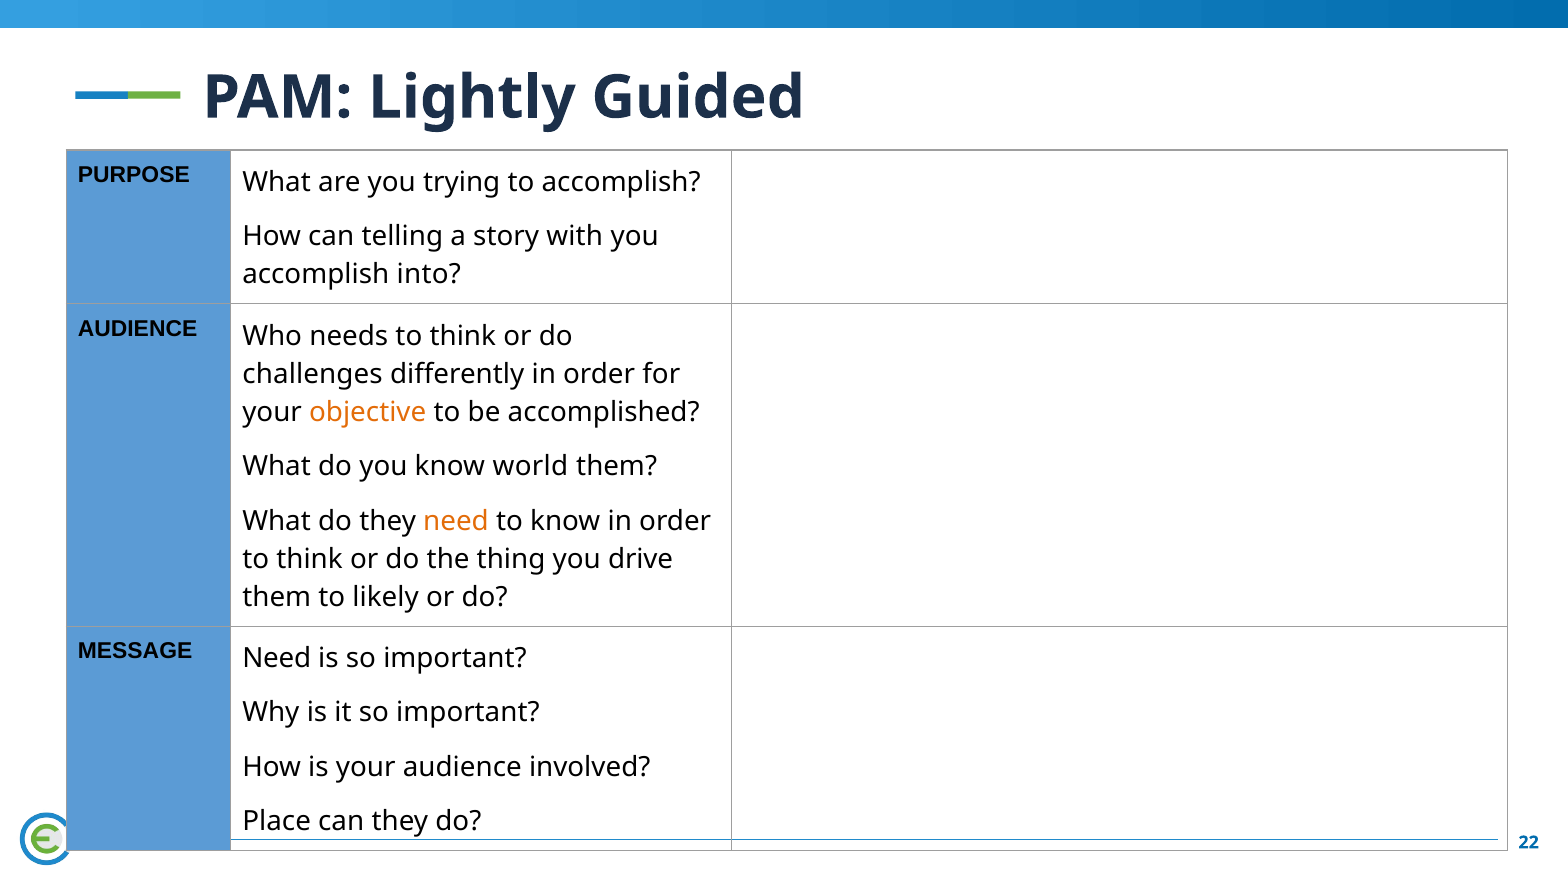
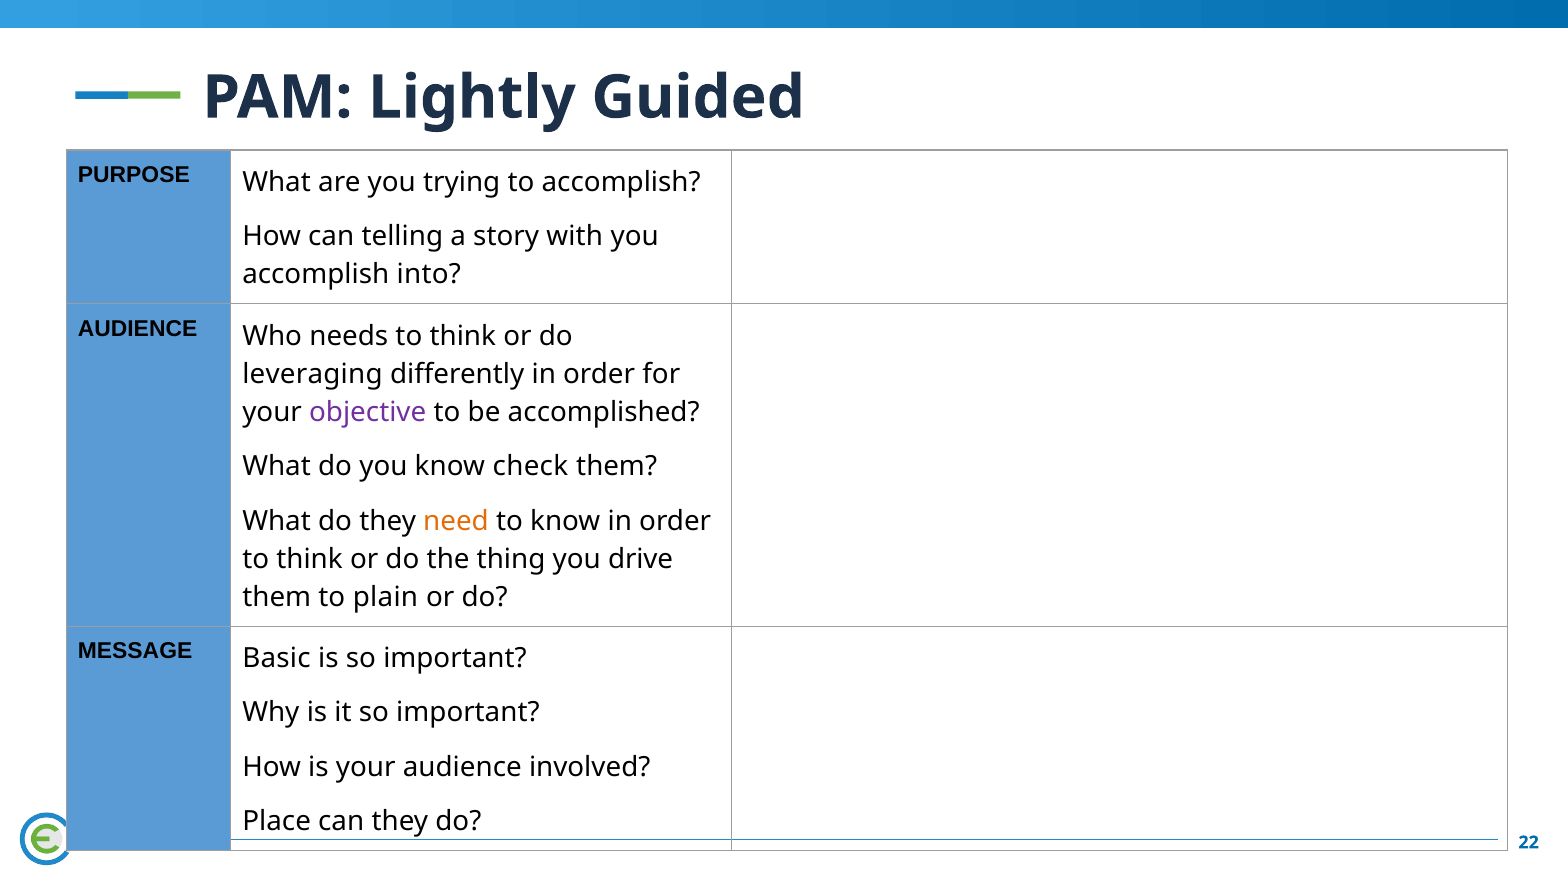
challenges: challenges -> leveraging (312, 374)
objective colour: orange -> purple (368, 412)
world: world -> check (530, 467)
likely: likely -> plain (386, 597)
MESSAGE Need: Need -> Basic (277, 658)
